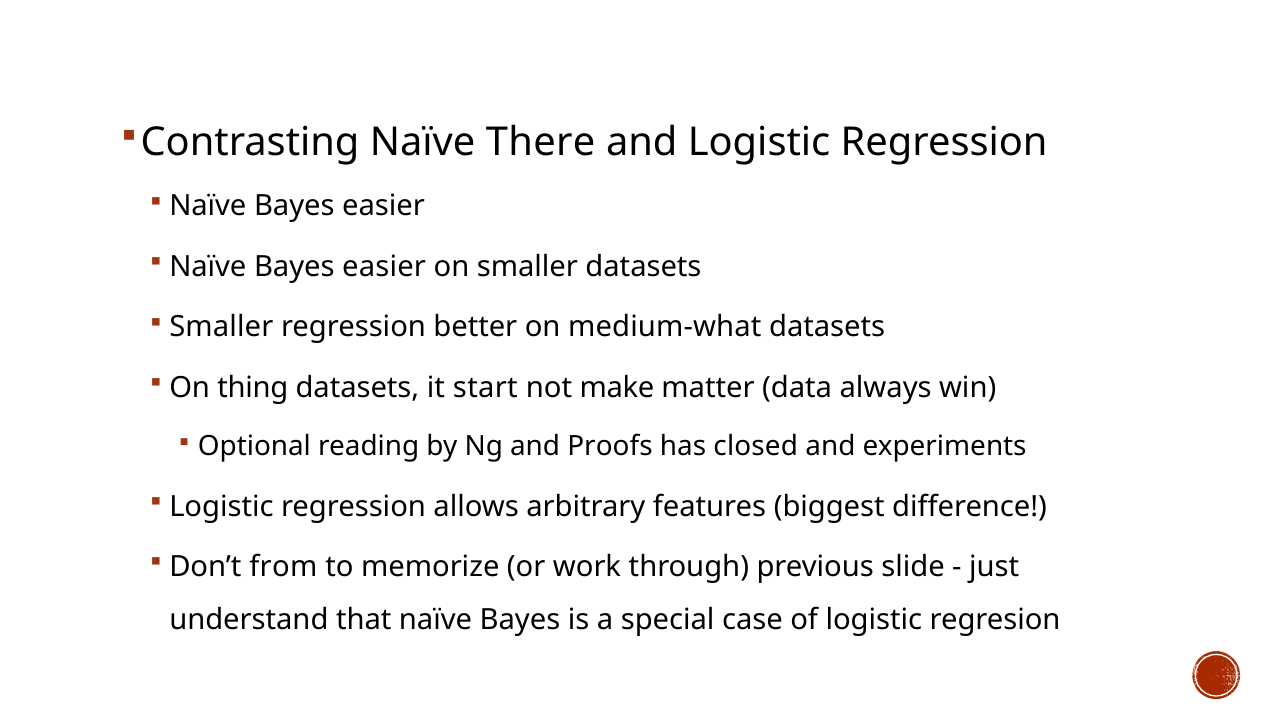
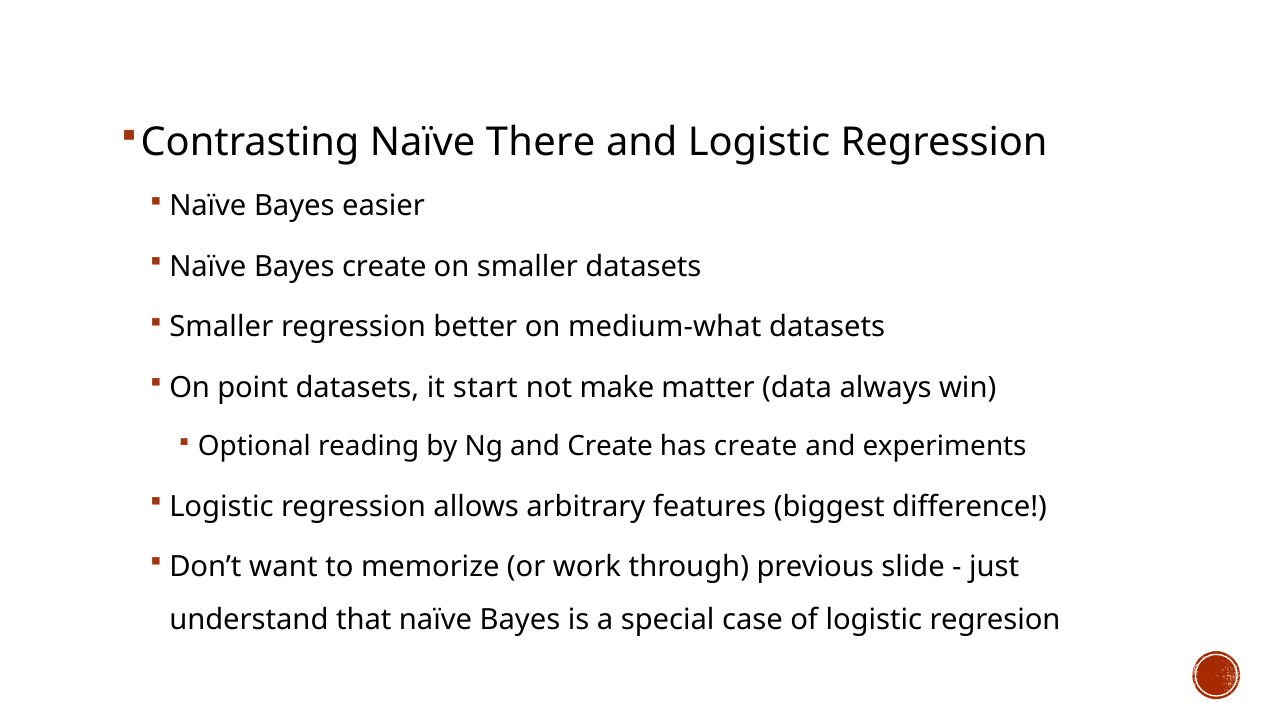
easier: easier -> create (384, 267)
thing: thing -> point (253, 388)
and Proofs: Proofs -> Create (610, 447)
has closed: closed -> create (756, 447)
from: from -> want (283, 567)
